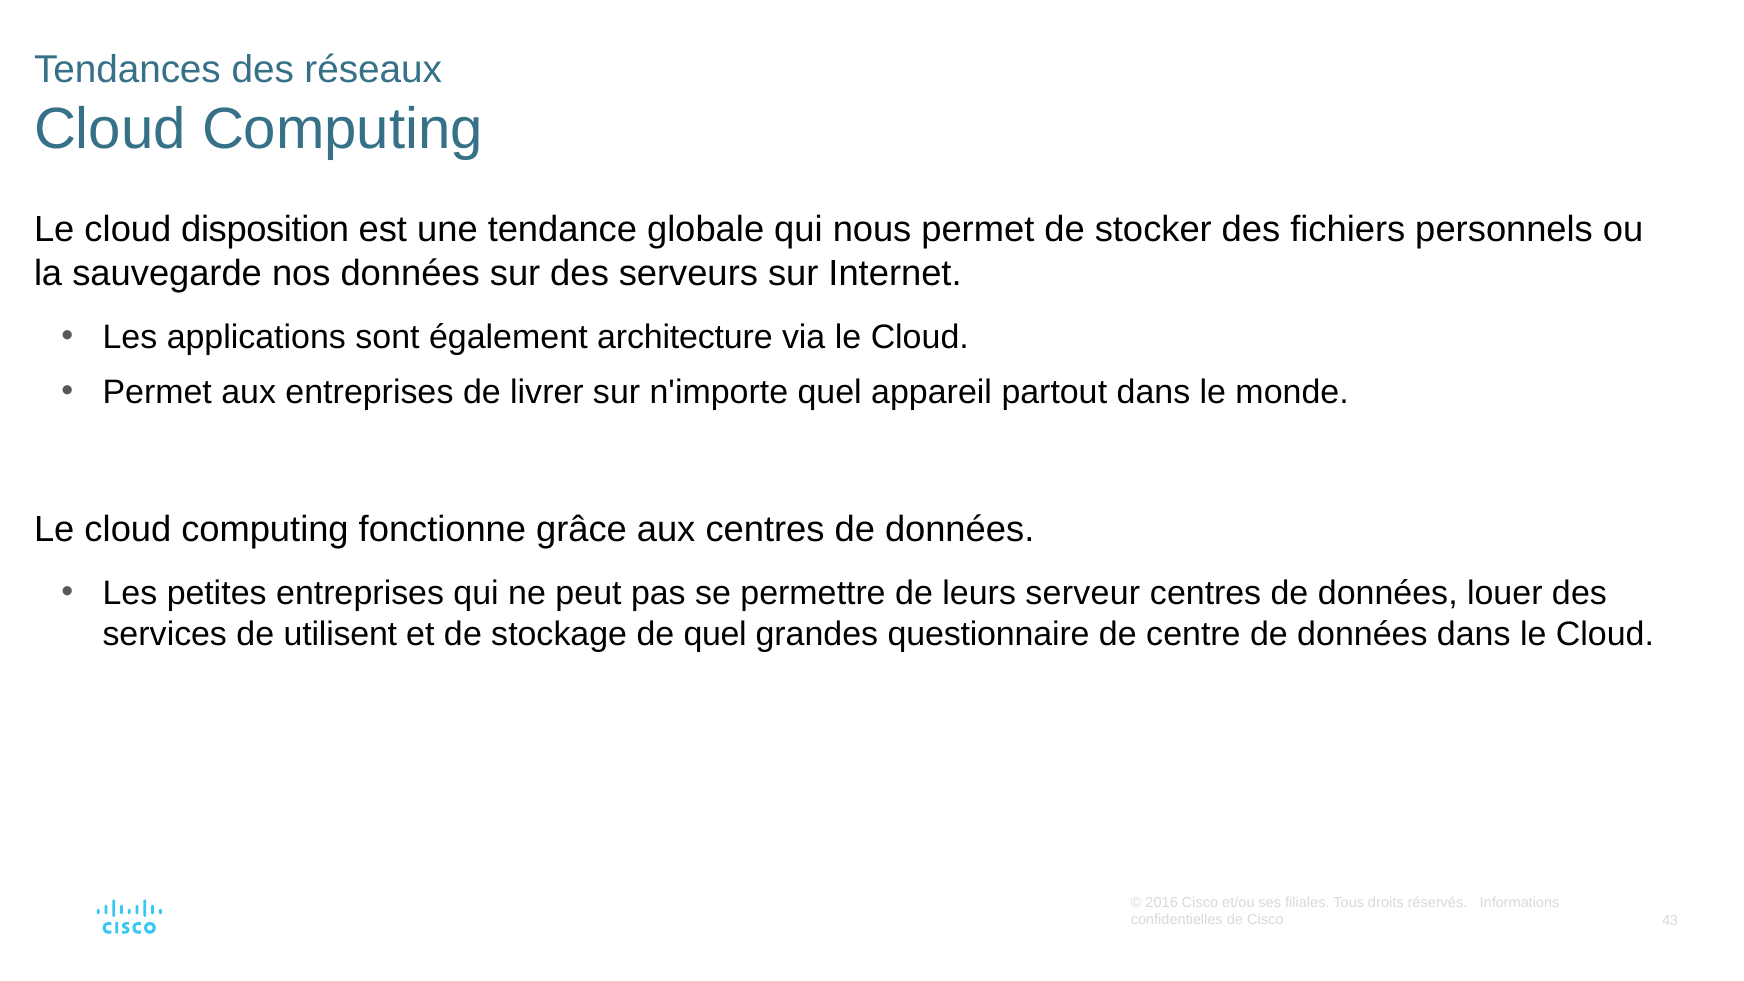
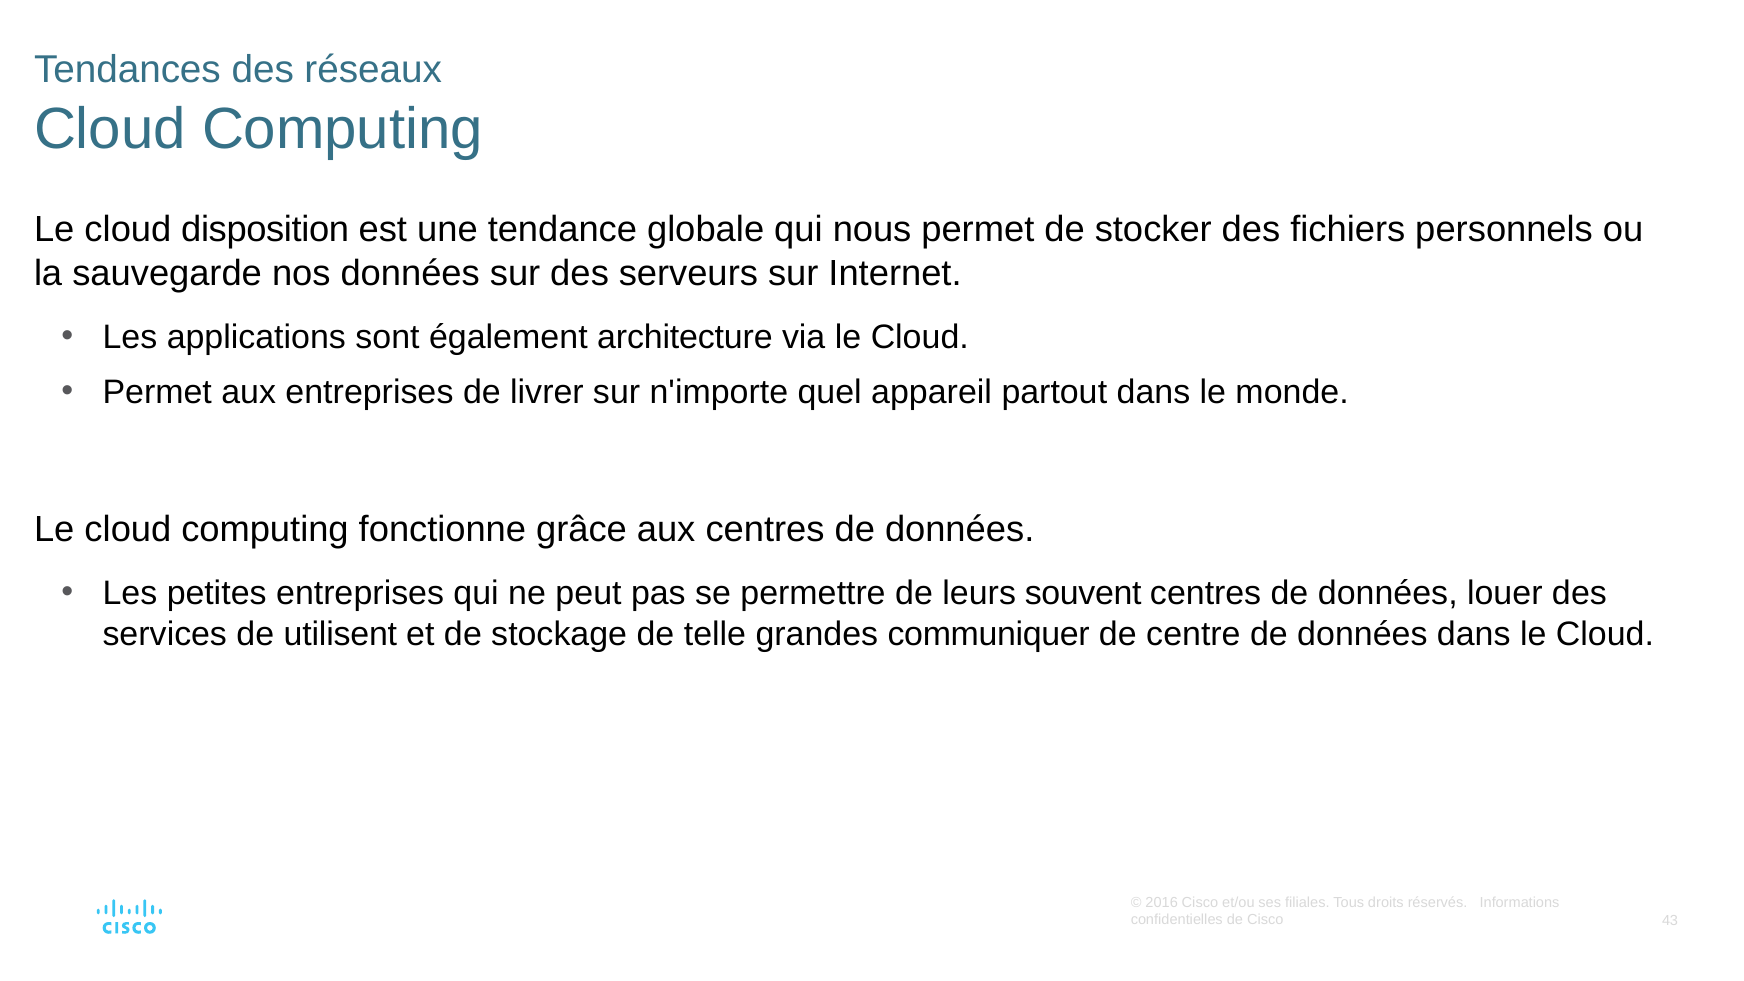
serveur: serveur -> souvent (1083, 593)
de quel: quel -> telle (715, 634)
questionnaire: questionnaire -> communiquer (989, 634)
